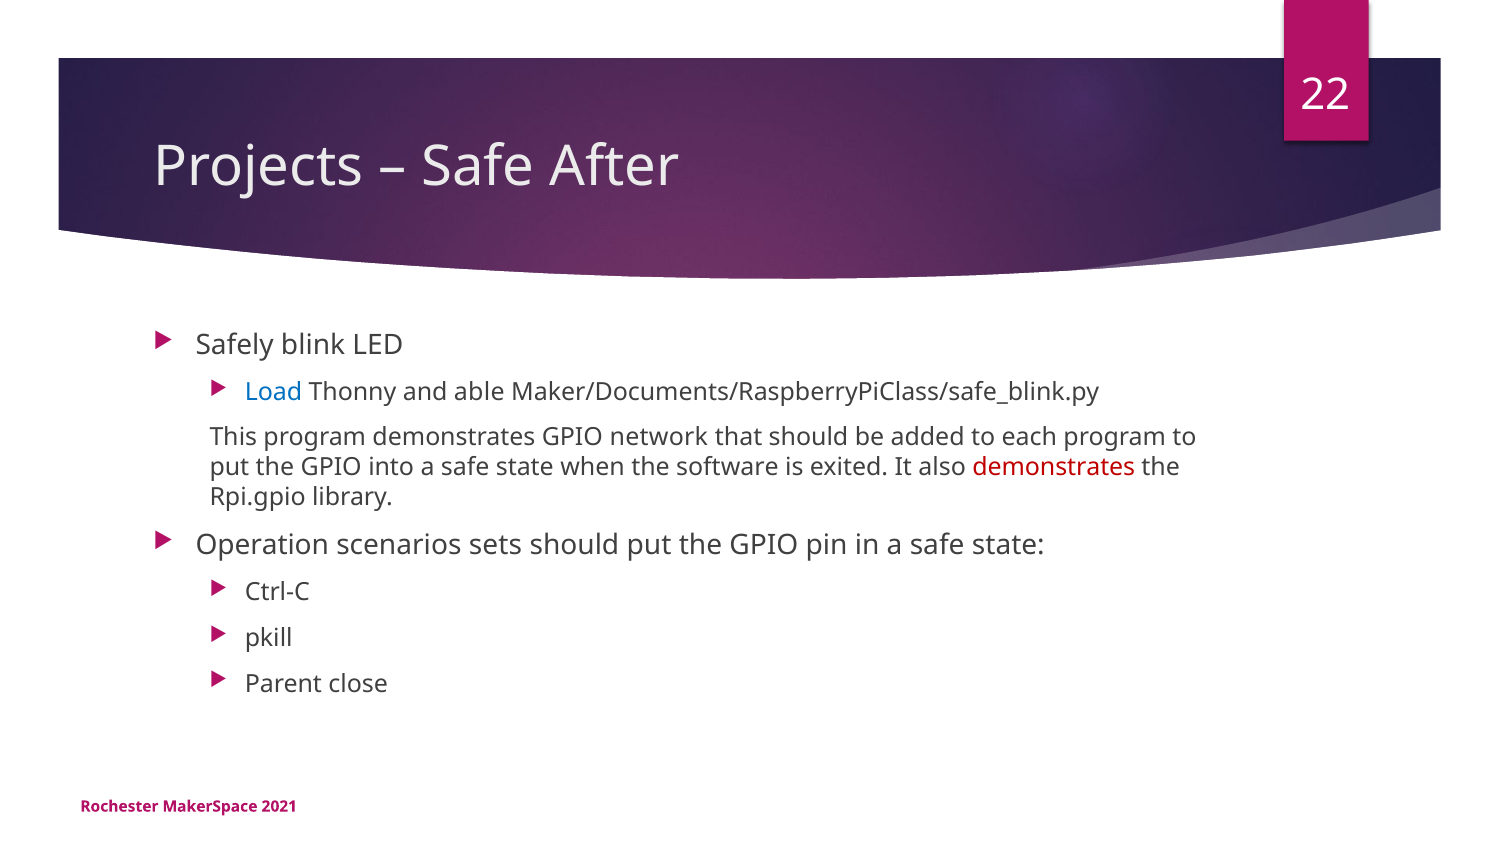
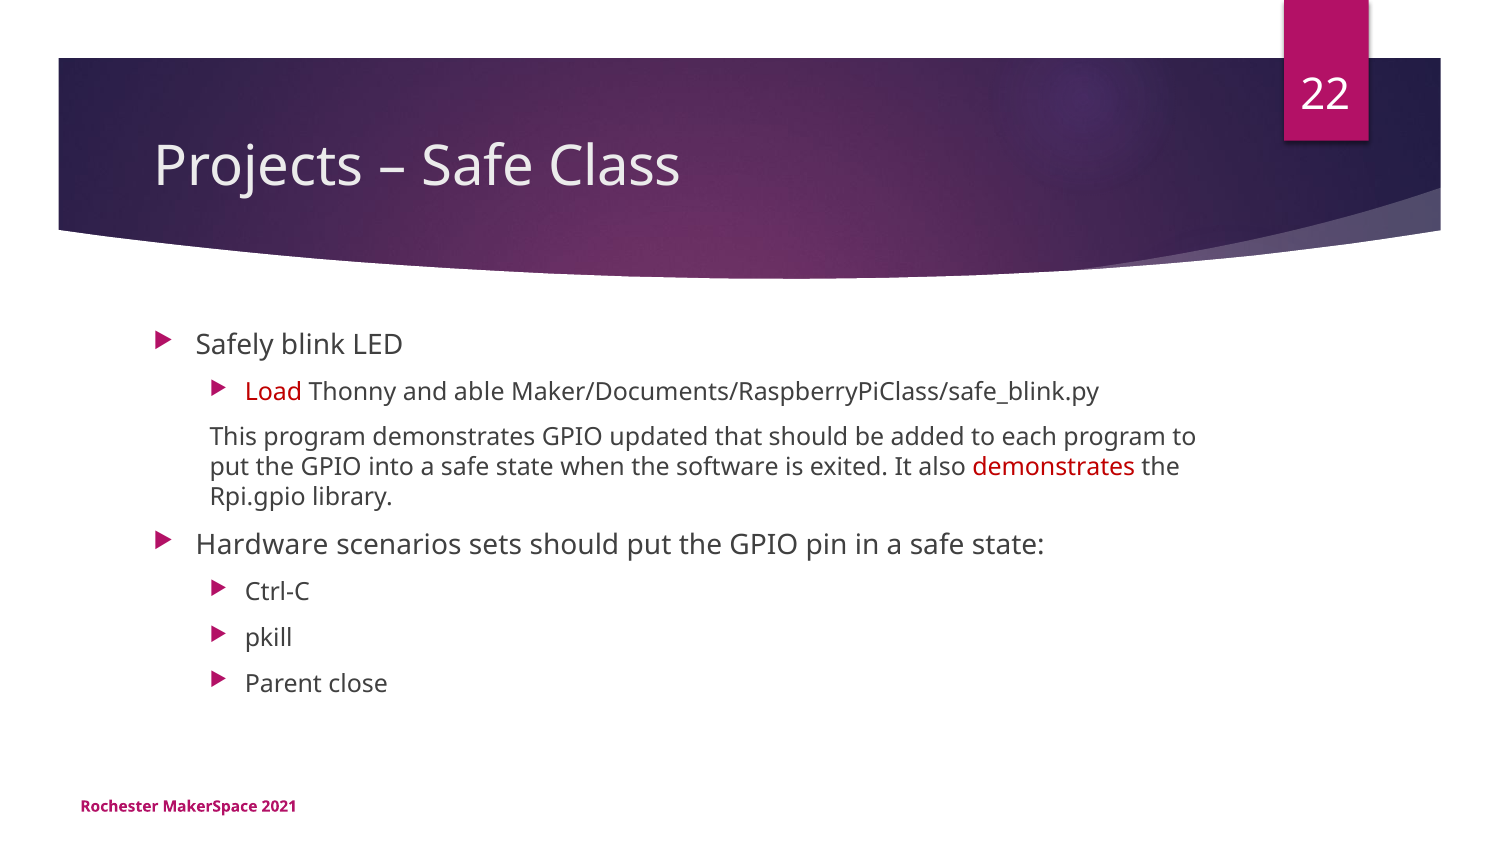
After: After -> Class (615, 167)
Load colour: blue -> red (273, 392)
network: network -> updated (659, 438)
Operation: Operation -> Hardware (262, 545)
